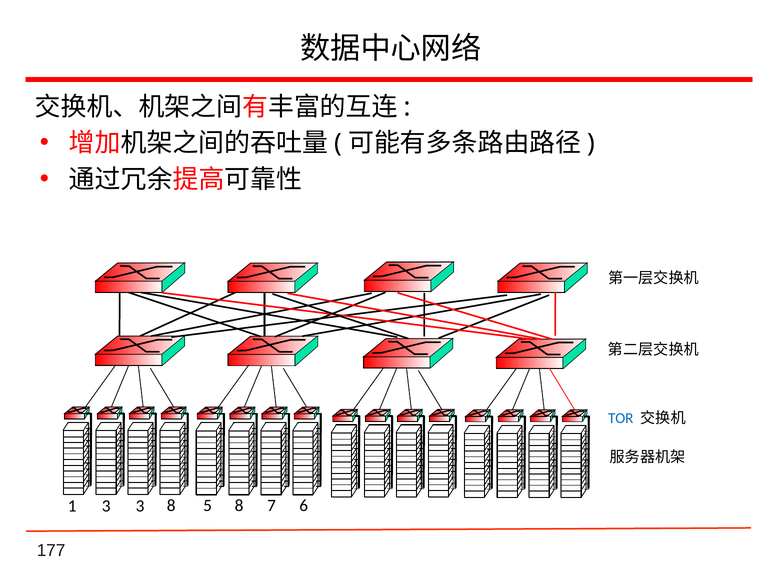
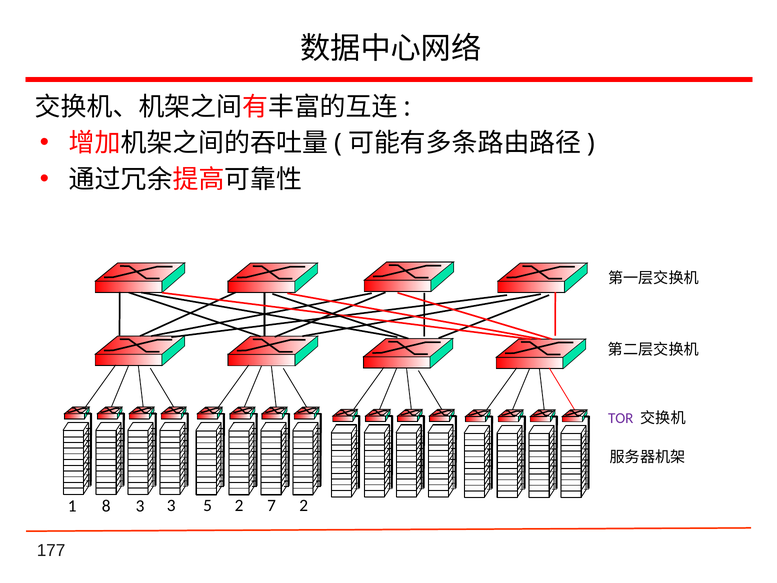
TOR colour: blue -> purple (621, 418)
1 3: 3 -> 8 (106, 506)
3 8: 8 -> 3 (171, 506)
5 8: 8 -> 2 (239, 505)
7 6: 6 -> 2 (304, 506)
